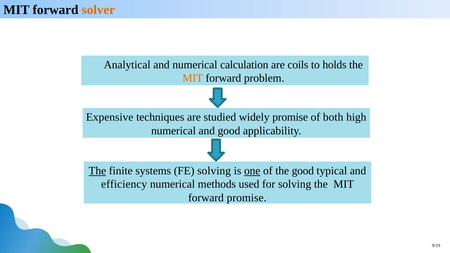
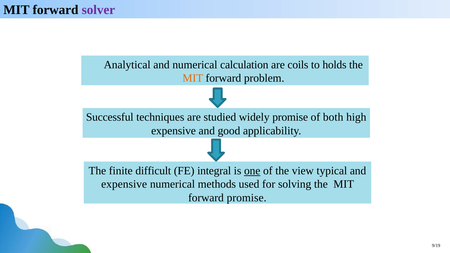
solver colour: orange -> purple (98, 10)
Expensive: Expensive -> Successful (110, 117)
numerical: numerical -> expensive (174, 131)
The underline: present -> none (97, 171)
systems: systems -> difficult (153, 171)
FE solving: solving -> integral (214, 171)
the good: good -> view (303, 171)
efficiency: efficiency -> expensive (124, 184)
